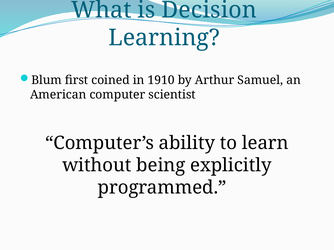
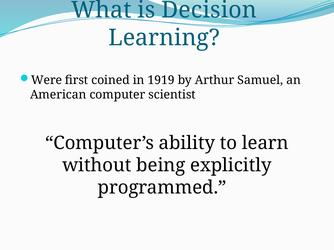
Blum: Blum -> Were (47, 80)
1910: 1910 -> 1919 (161, 80)
